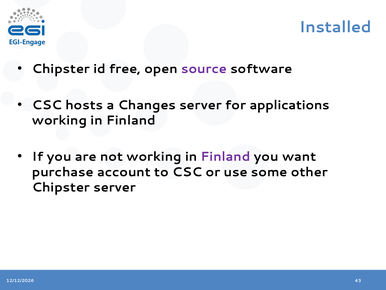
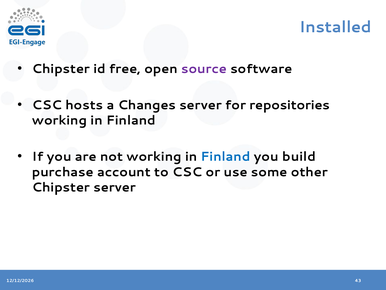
applications: applications -> repositories (290, 105)
Finland colour: purple -> blue (225, 156)
want: want -> build (299, 156)
